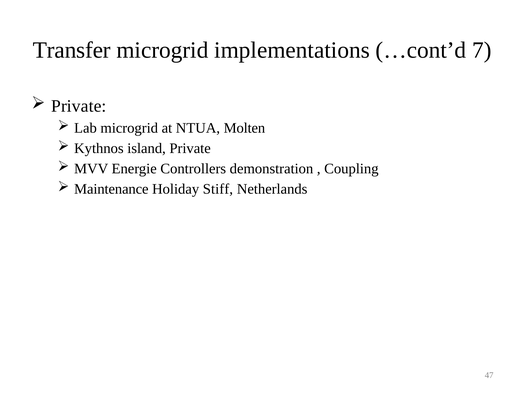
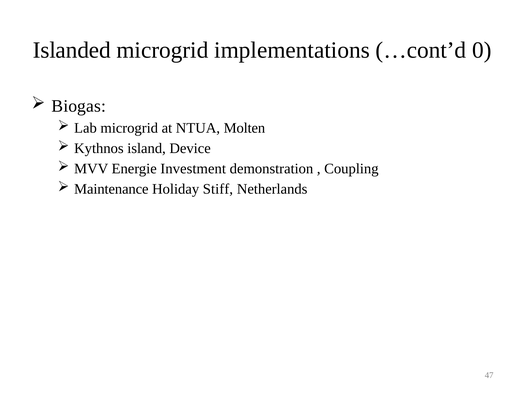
Transfer: Transfer -> Islanded (72, 50)
7: 7 -> 0 (482, 50)
Private: Private -> Biogas (79, 106)
island Private: Private -> Device (190, 149)
Controllers: Controllers -> Investment (193, 169)
